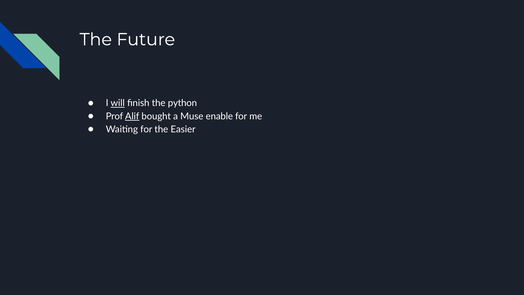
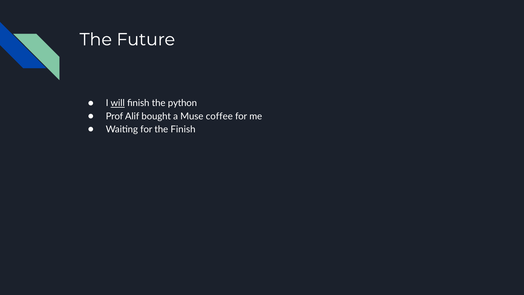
Alif underline: present -> none (132, 116)
enable: enable -> coffee (219, 116)
the Easier: Easier -> Finish (183, 129)
